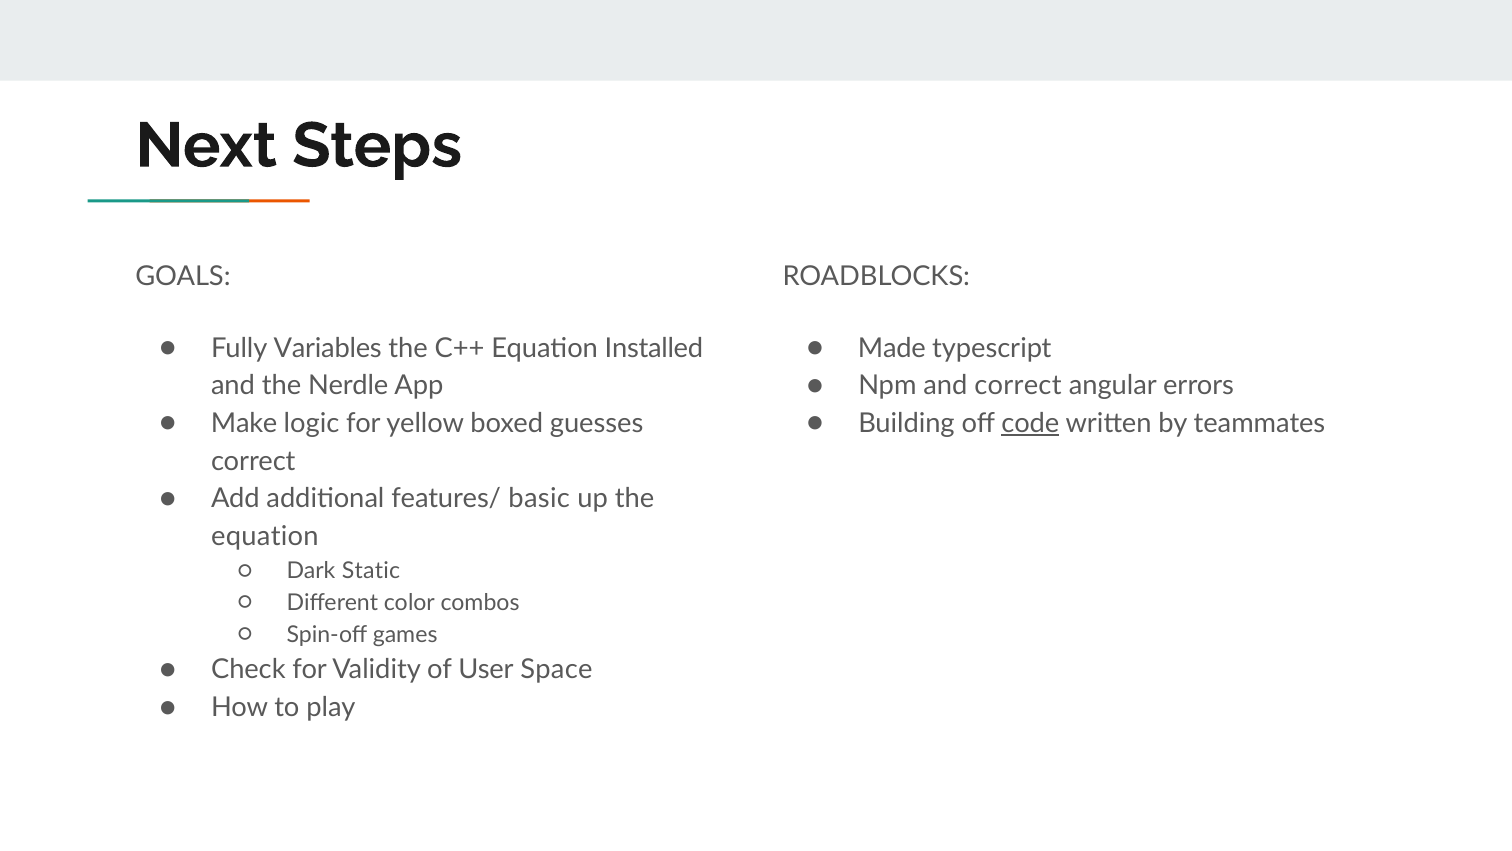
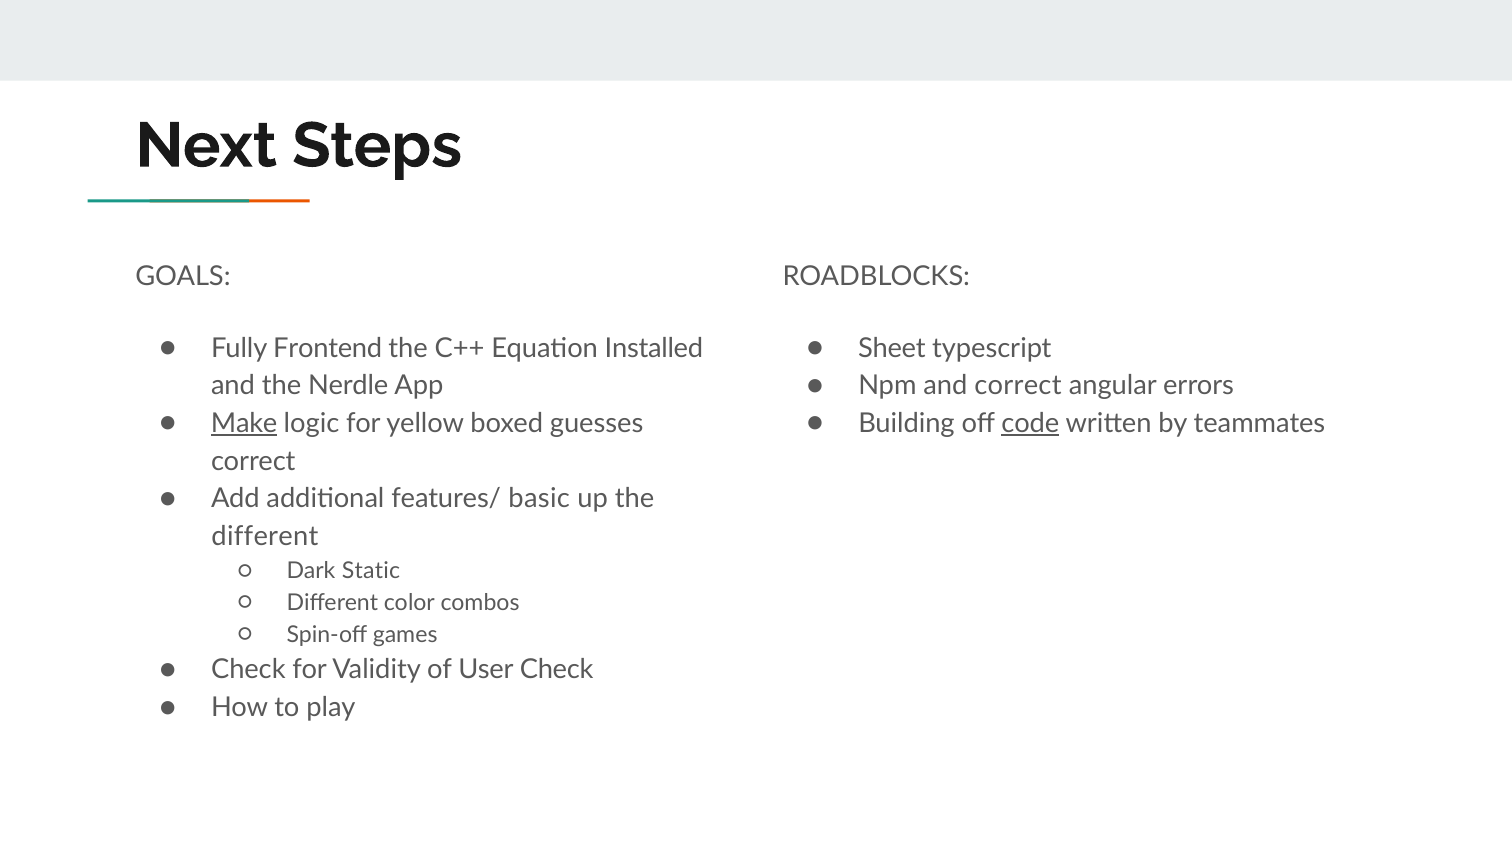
Variables: Variables -> Frontend (328, 348)
Made: Made -> Sheet (892, 348)
Make underline: none -> present (244, 423)
equation: equation -> different (265, 536)
User Space: Space -> Check (557, 669)
